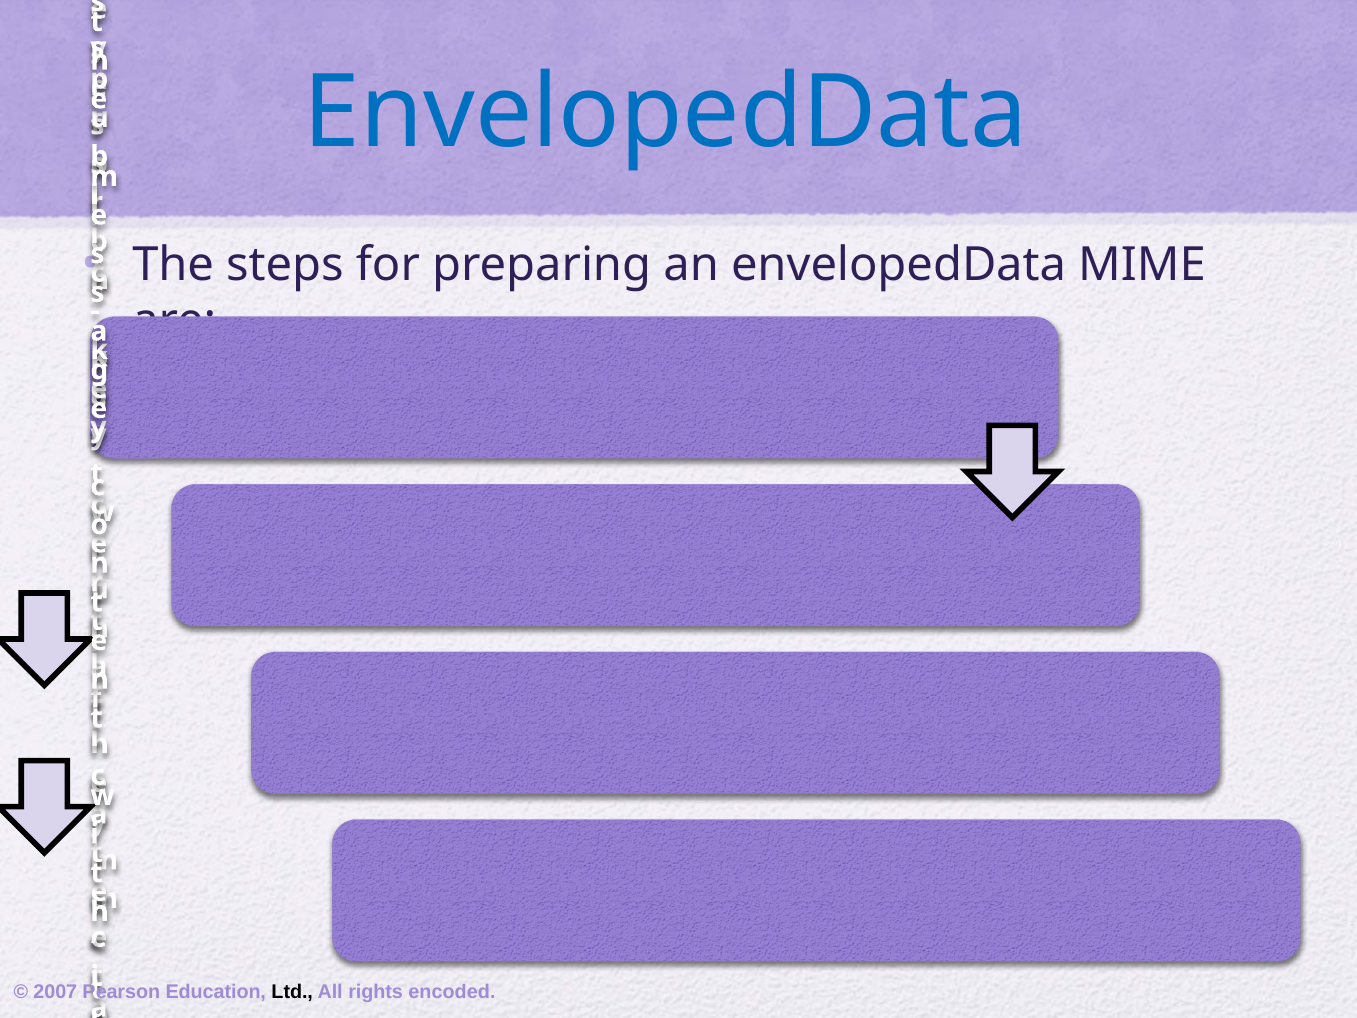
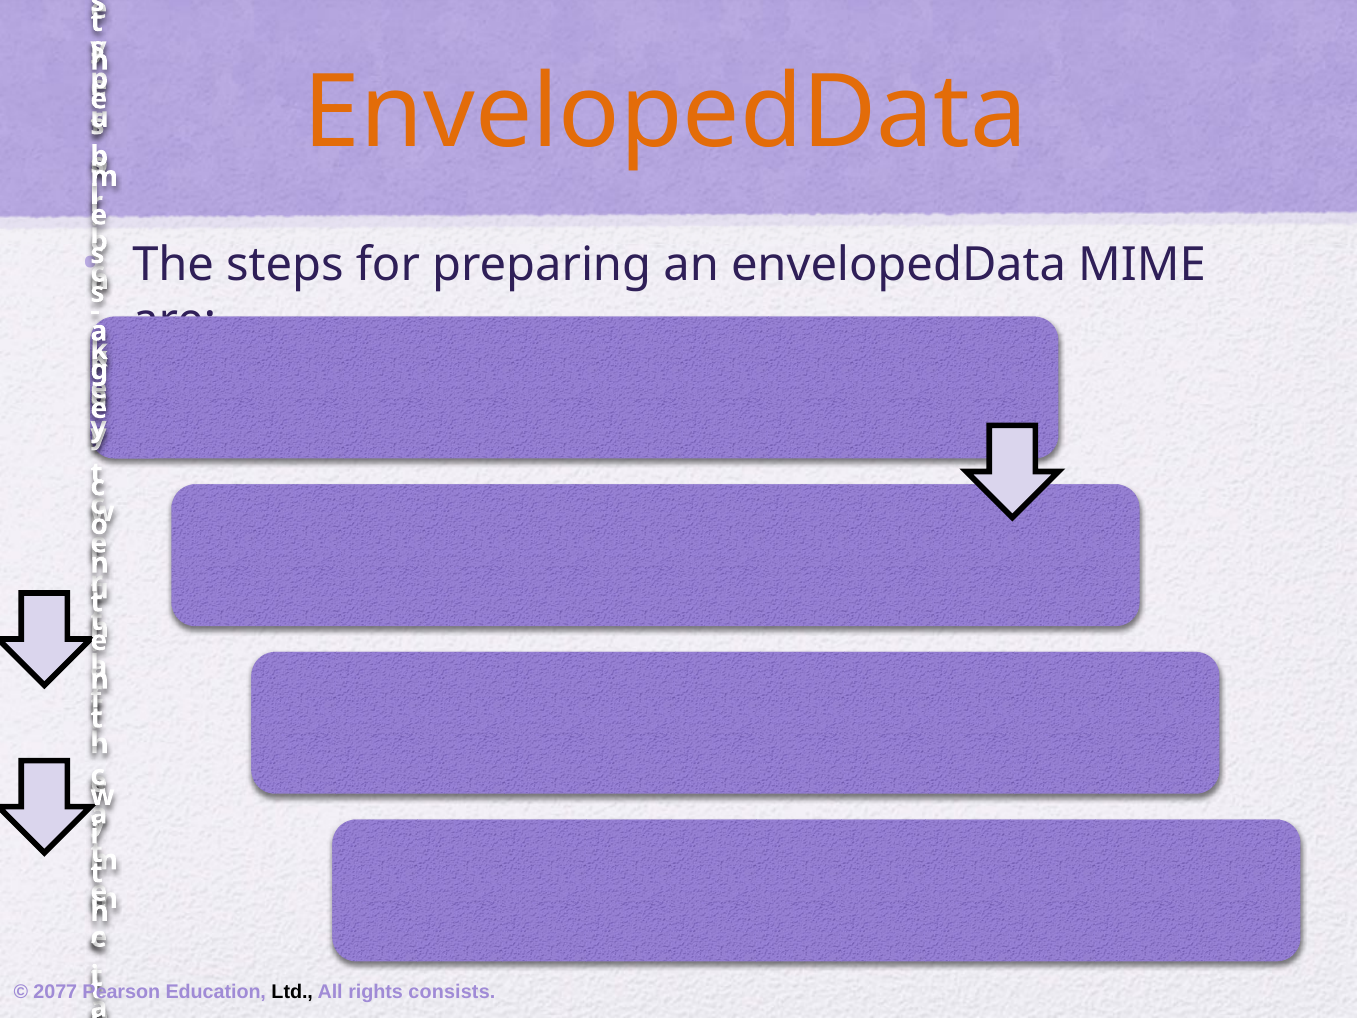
EnvelopedData colour: blue -> orange (666, 113)
2007: 2007 -> 2077 (55, 992)
encoded: encoded -> consists (452, 992)
